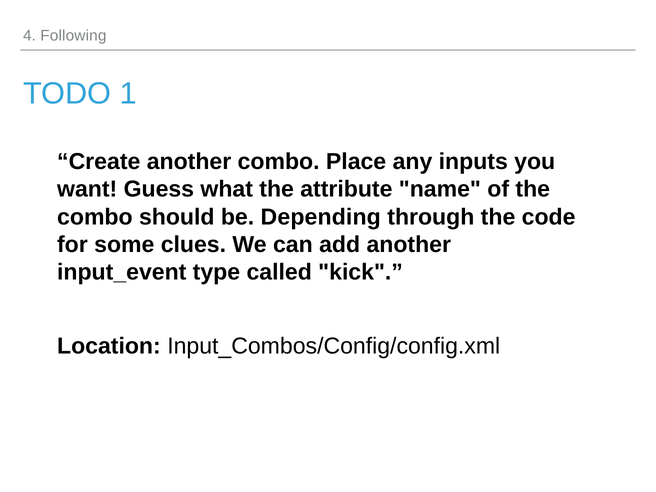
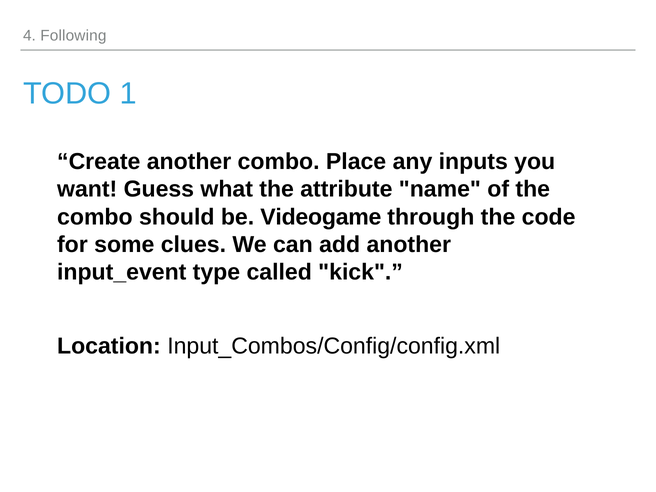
Depending: Depending -> Videogame (321, 217)
